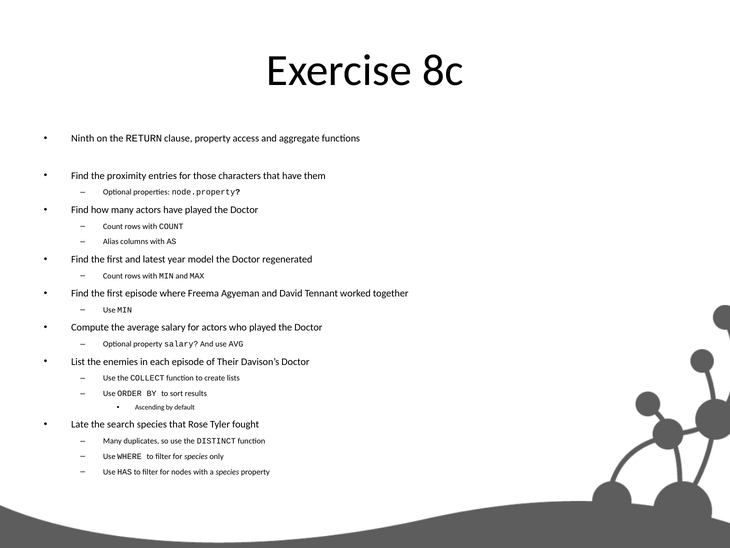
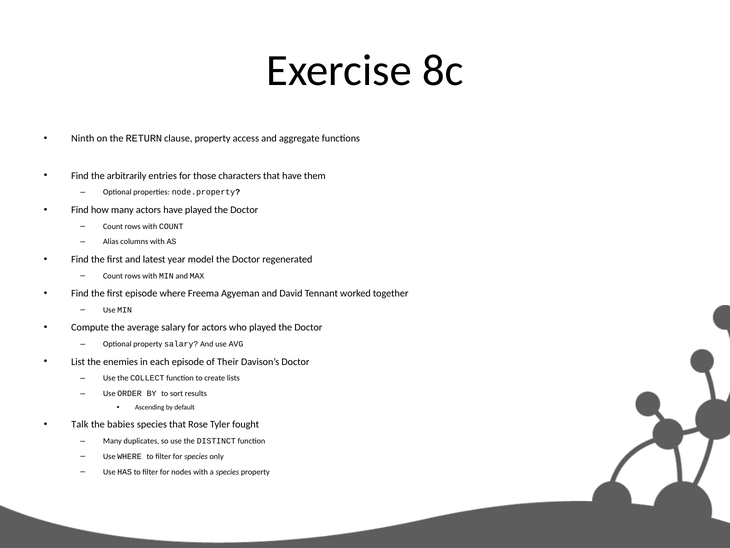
proximity: proximity -> arbitrarily (127, 176)
Late: Late -> Talk (80, 424)
search: search -> babies (121, 424)
